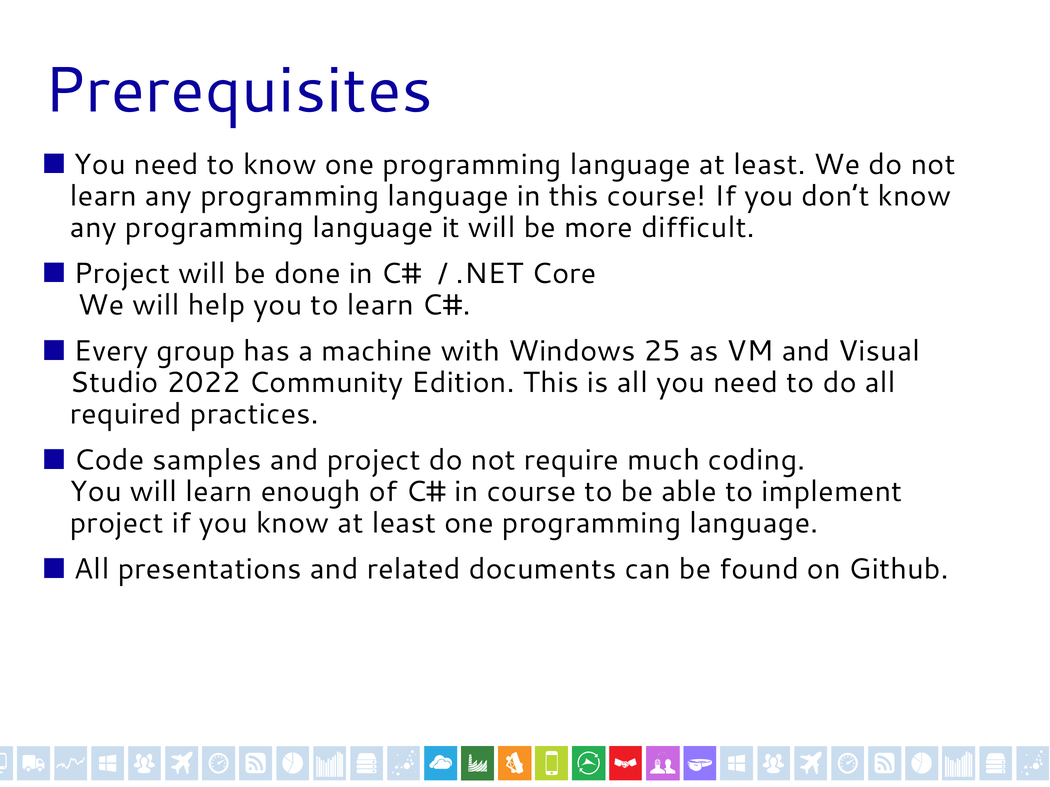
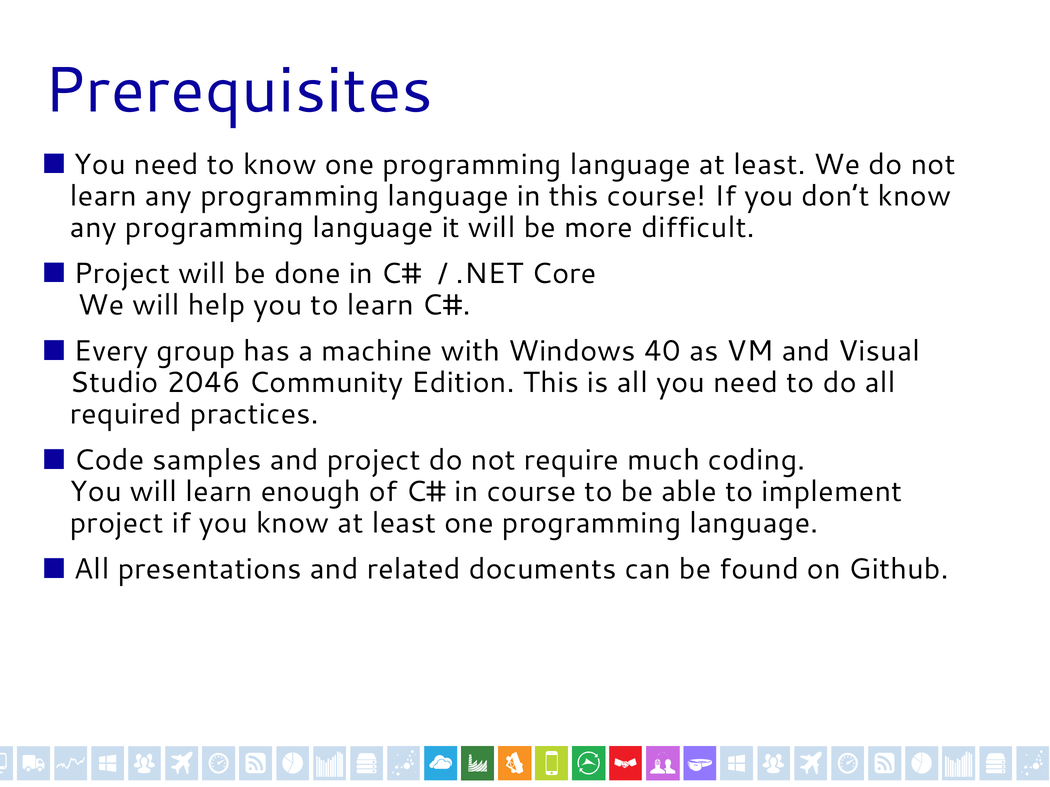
25: 25 -> 40 (662, 351)
2022: 2022 -> 2046 (204, 383)
